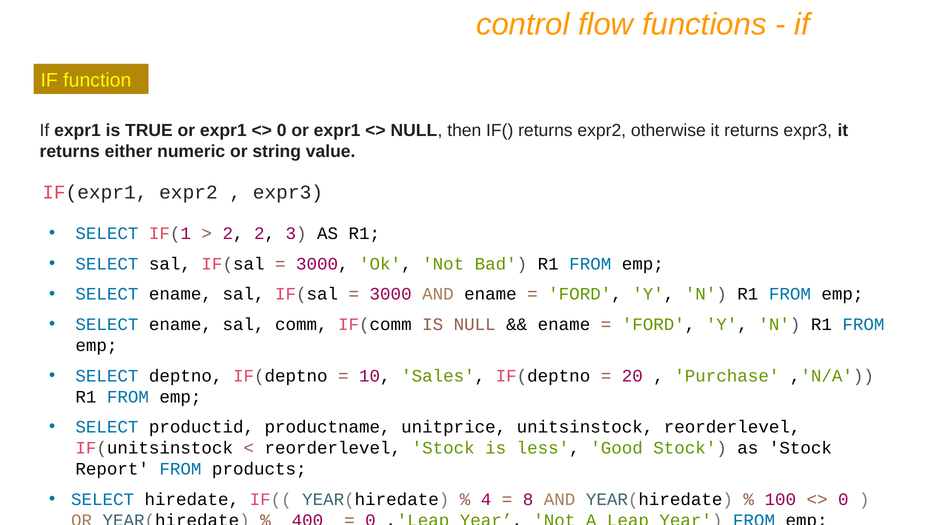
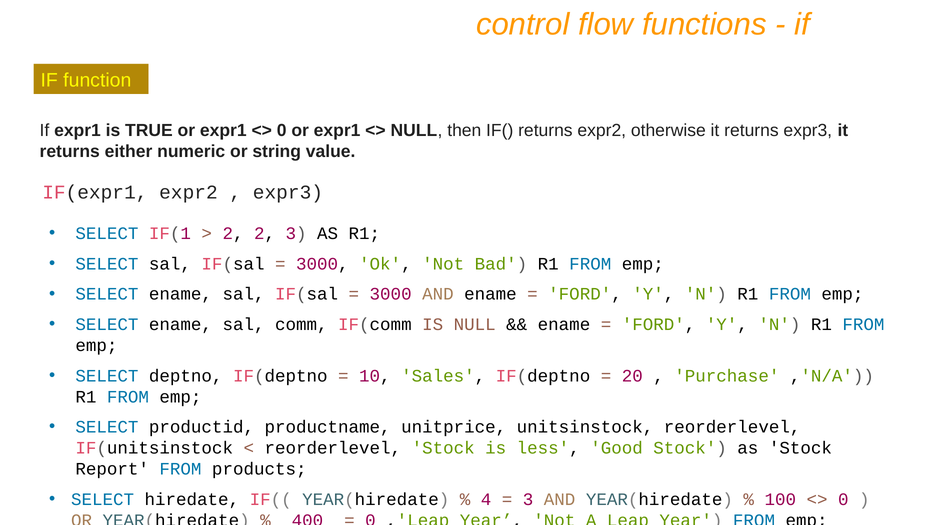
8: 8 -> 3 (528, 500)
